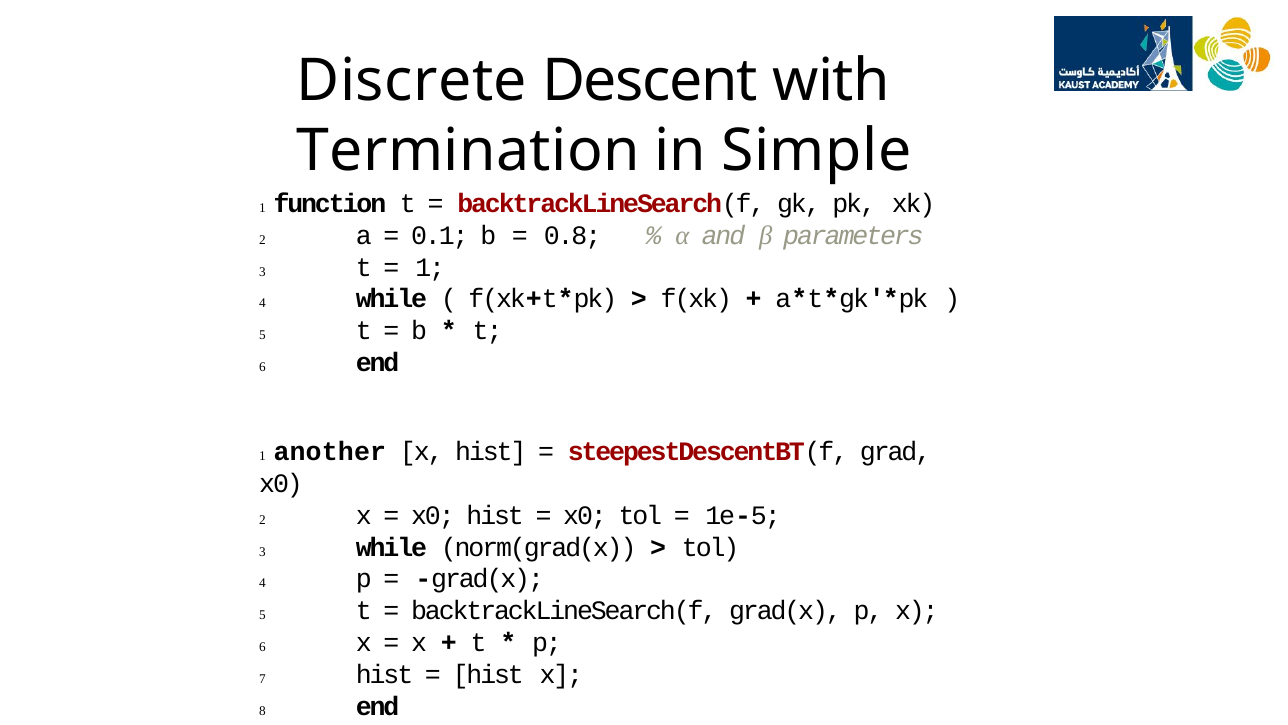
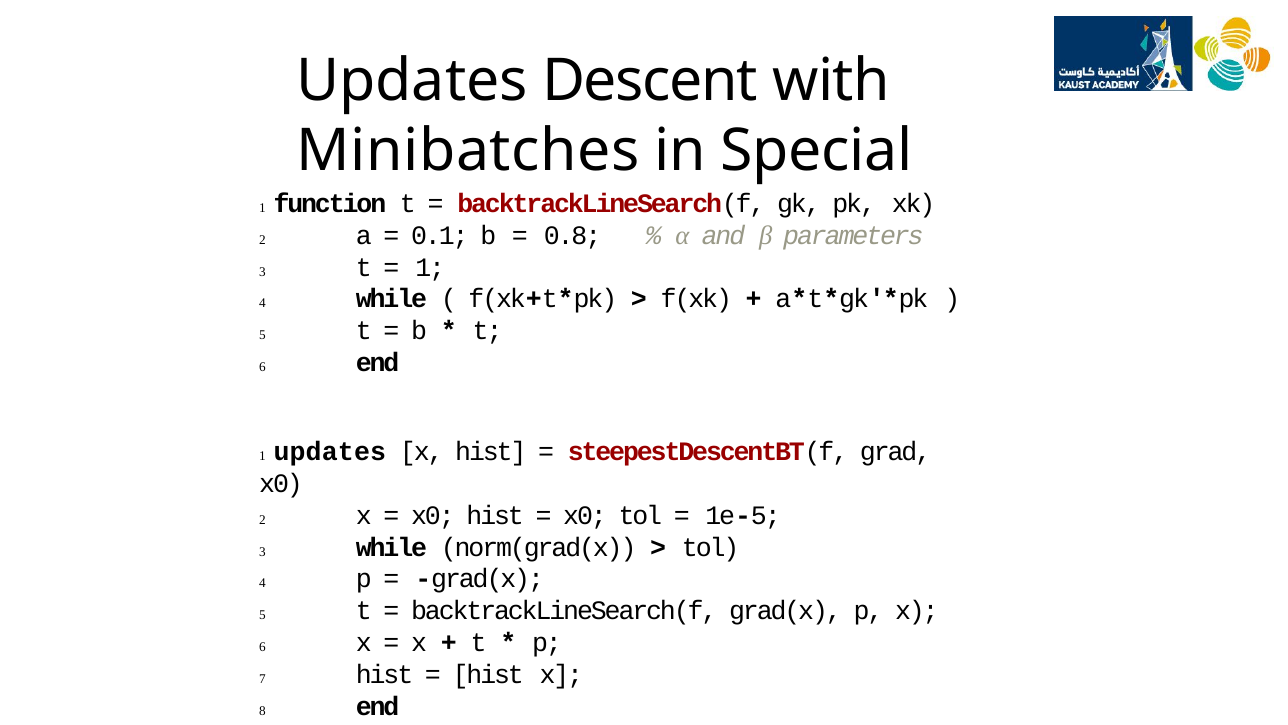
Discrete: Discrete -> Updates (412, 80)
Termination: Termination -> Minibatches (468, 151)
Simple: Simple -> Special (817, 151)
1 another: another -> updates (330, 452)
